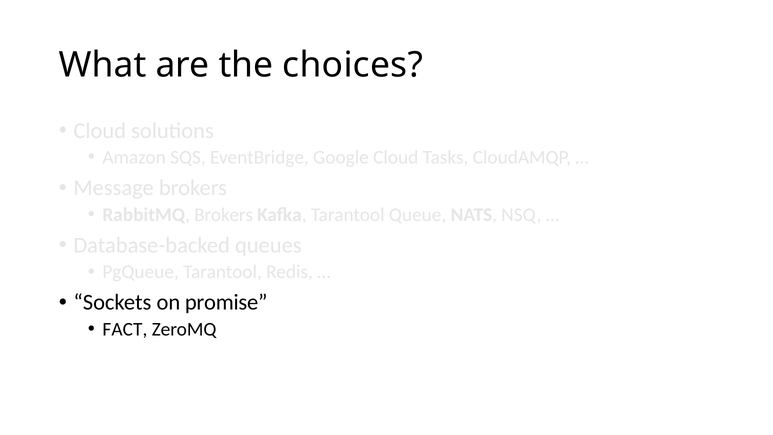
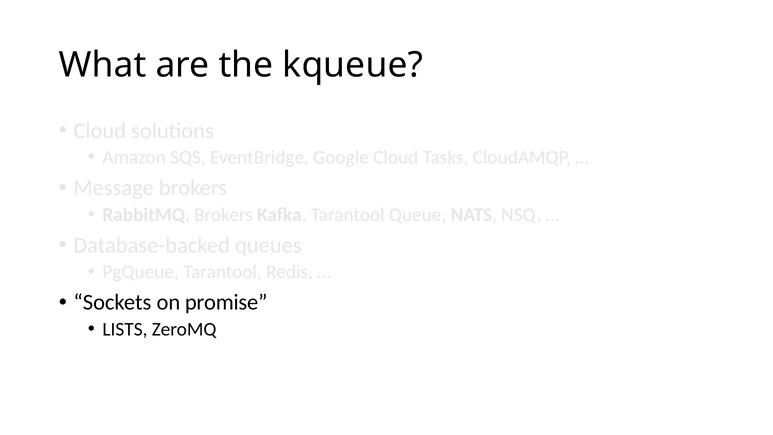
choices: choices -> kqueue (353, 65)
FACT: FACT -> LISTS (125, 329)
